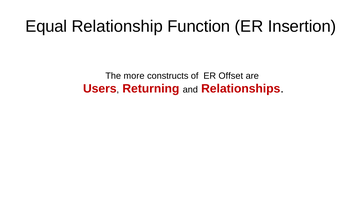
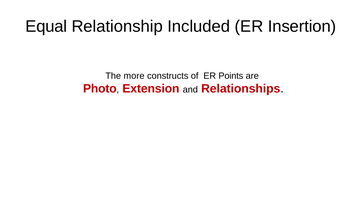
Function: Function -> Included (199, 26)
Offset: Offset -> Points (231, 76)
Users: Users -> Photo (100, 89)
Returning: Returning -> Extension (151, 89)
